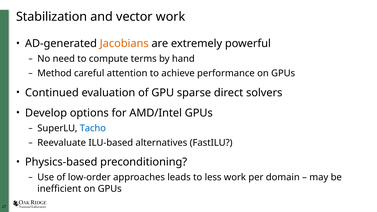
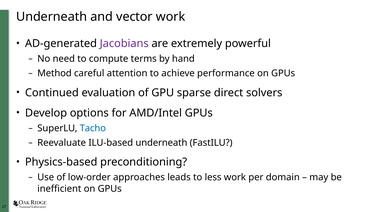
Stabilization: Stabilization -> Underneath (52, 17)
Jacobians colour: orange -> purple (124, 44)
ILU-based alternatives: alternatives -> underneath (161, 143)
